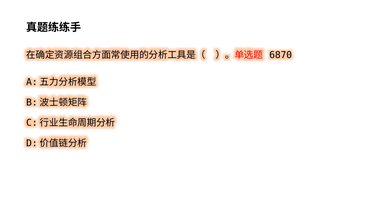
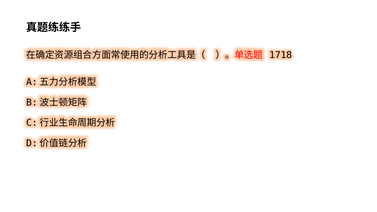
6870: 6870 -> 1718 (281, 55)
